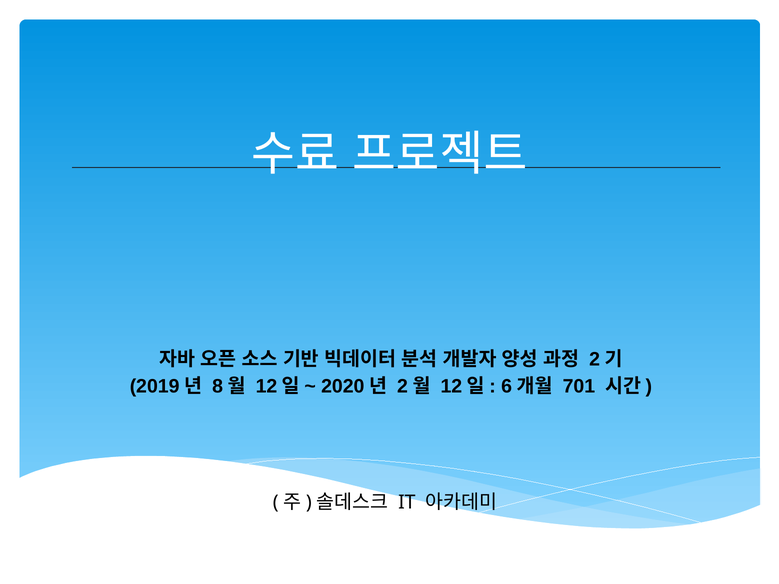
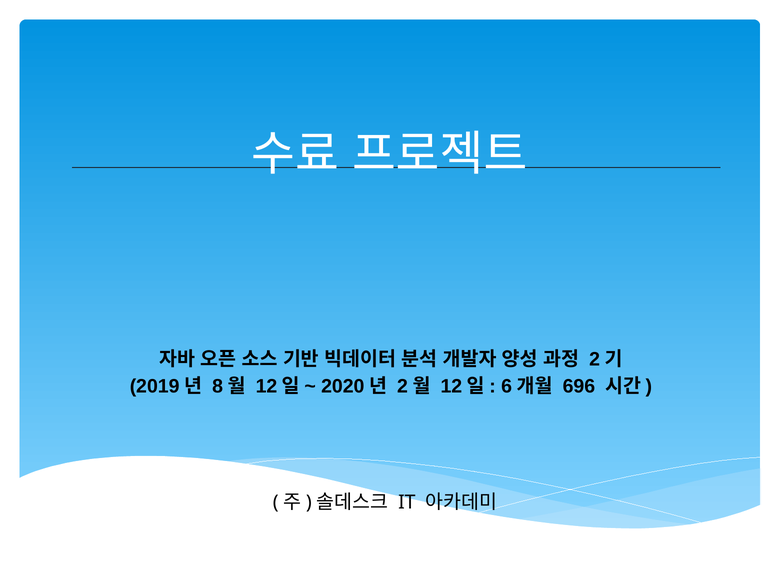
701: 701 -> 696 (579, 387)
